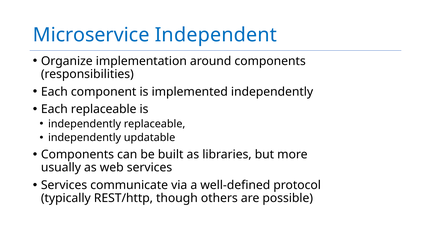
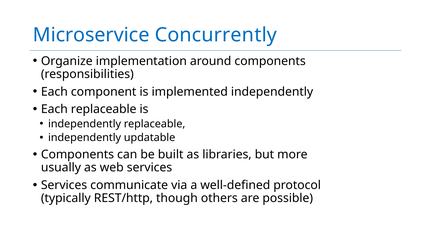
Independent: Independent -> Concurrently (216, 35)
